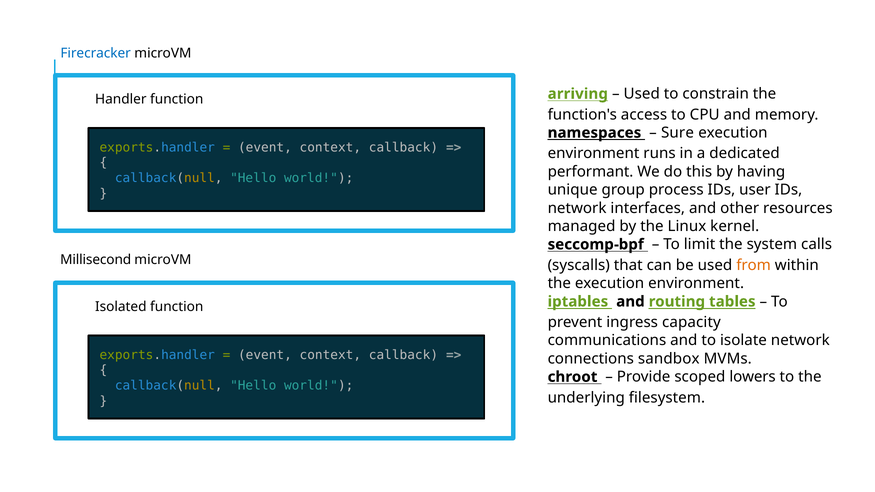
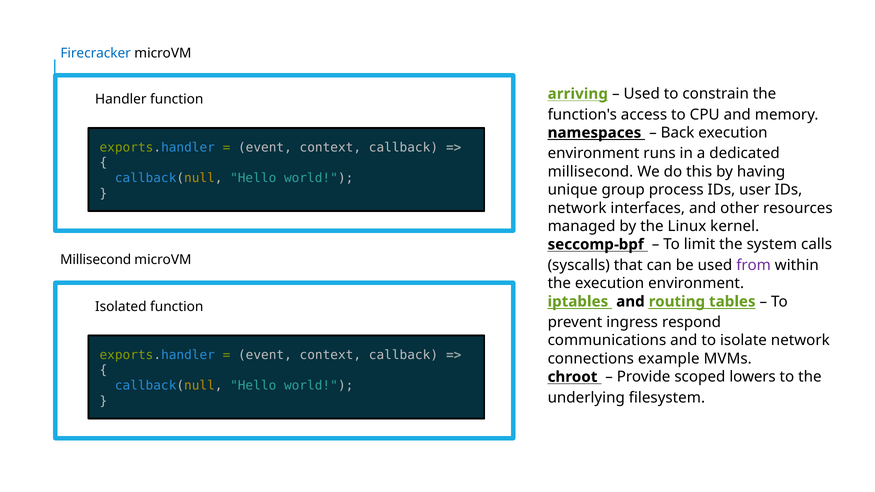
Sure: Sure -> Back (678, 133)
performant: performant -> millisecond (590, 172)
from colour: orange -> purple (754, 265)
capacity: capacity -> respond (691, 322)
sandbox: sandbox -> example (669, 359)
